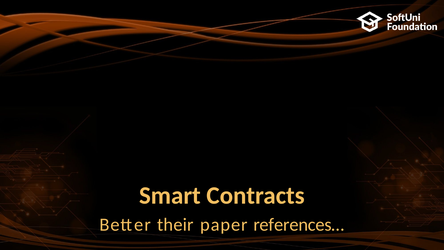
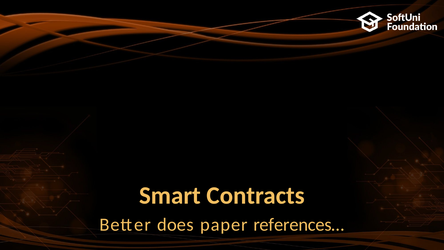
their: their -> does (175, 224)
